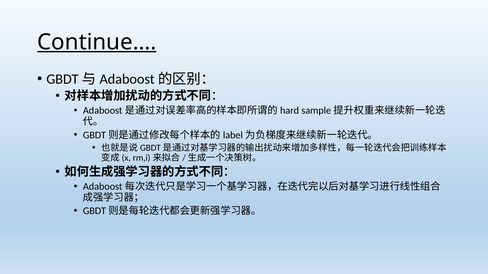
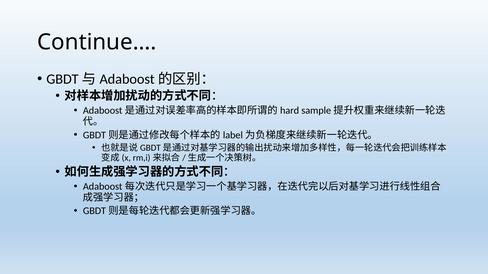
Continue… underline: present -> none (97, 42)
